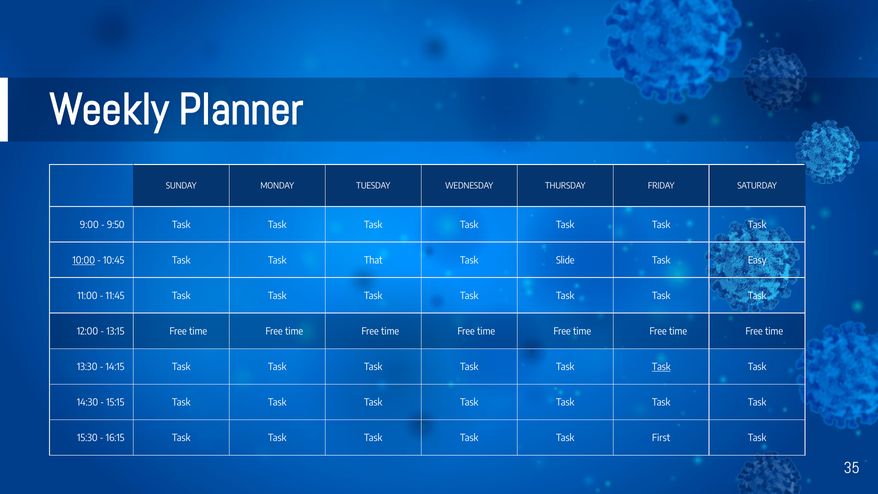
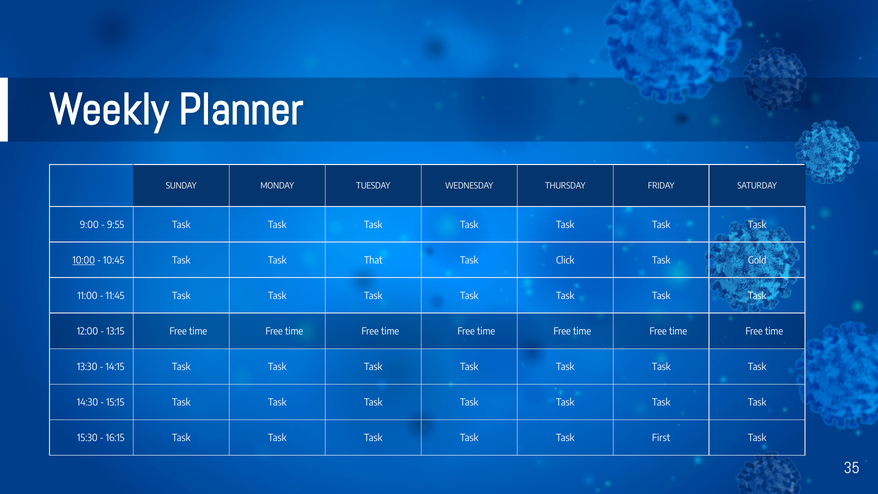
9:50: 9:50 -> 9:55 (116, 225)
Slide: Slide -> Click (565, 261)
Easy: Easy -> Gold (757, 261)
Task underline: present -> none (661, 367)
